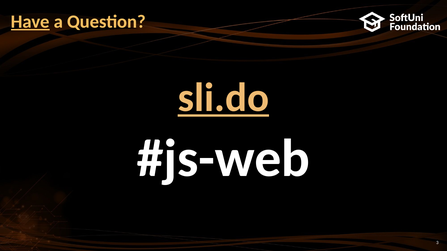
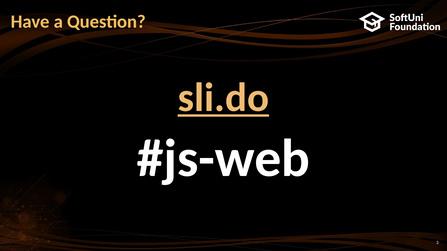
Have underline: present -> none (30, 22)
